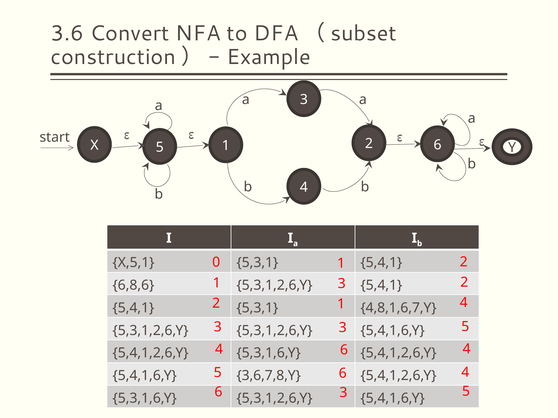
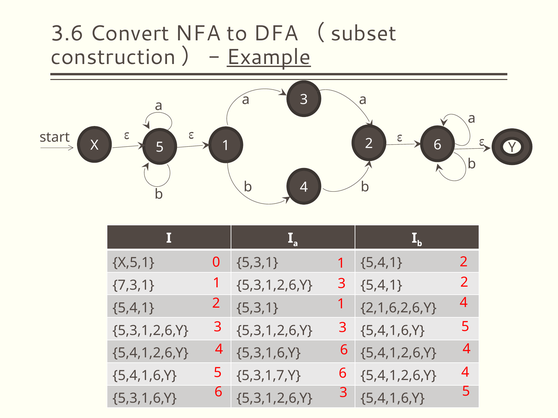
Example underline: none -> present (269, 57)
6,8,6: 6,8,6 -> 7,3,1 (133, 286)
4,8,1,6,7,Y: 4,8,1,6,7,Y -> 2,1,6,2,6,Y (399, 308)
3,6,7,8,Y: 3,6,7,8,Y -> 5,3,1,7,Y (269, 376)
